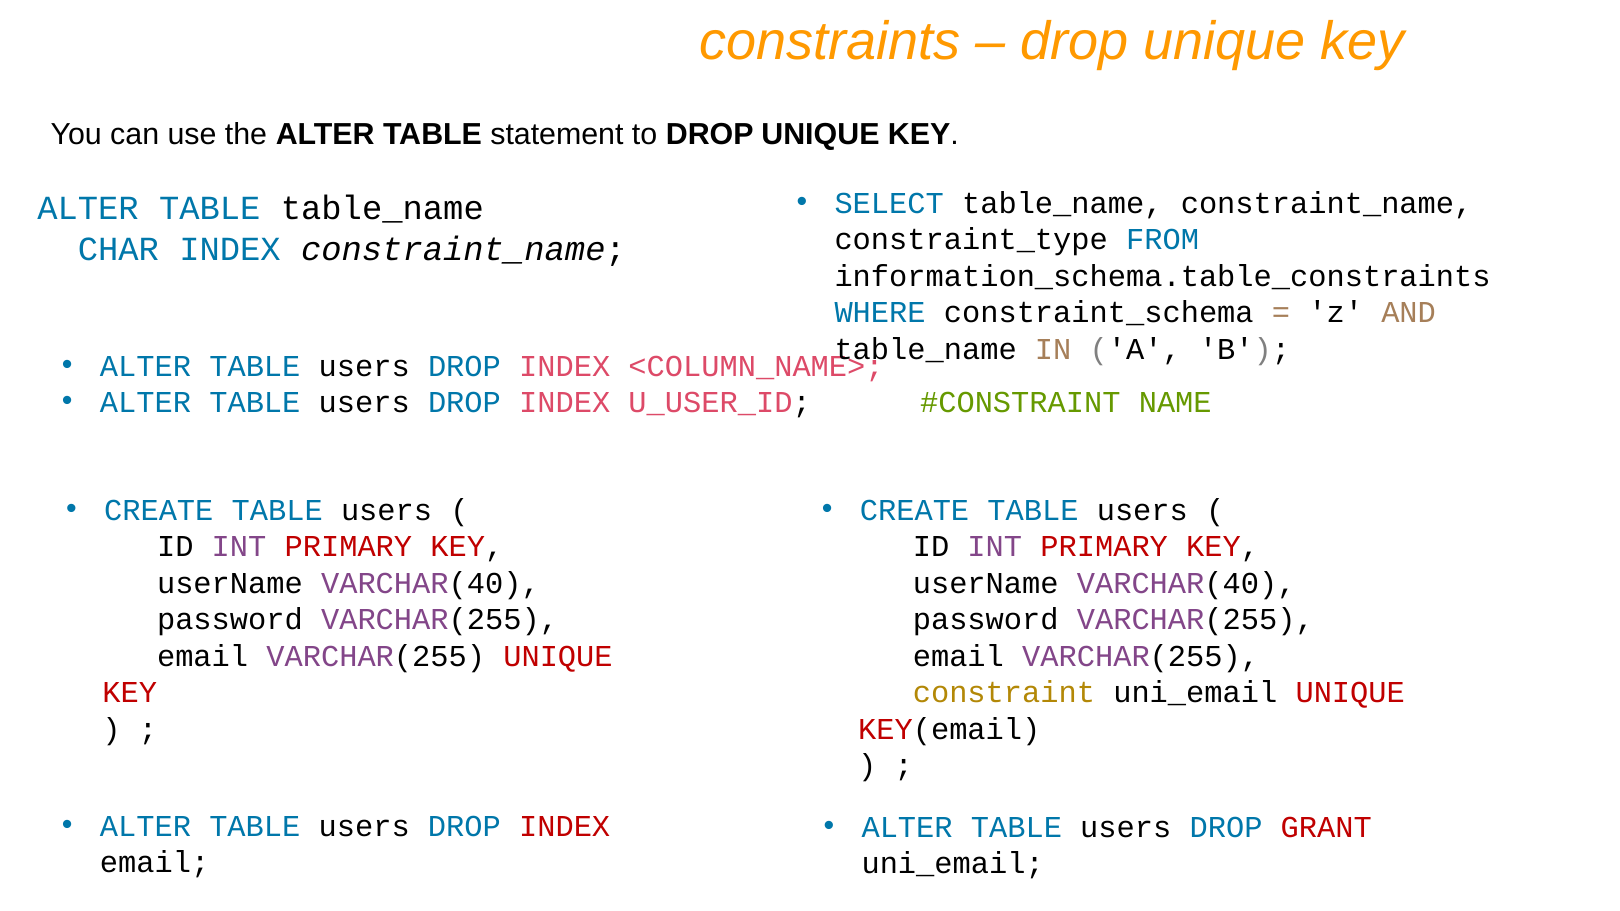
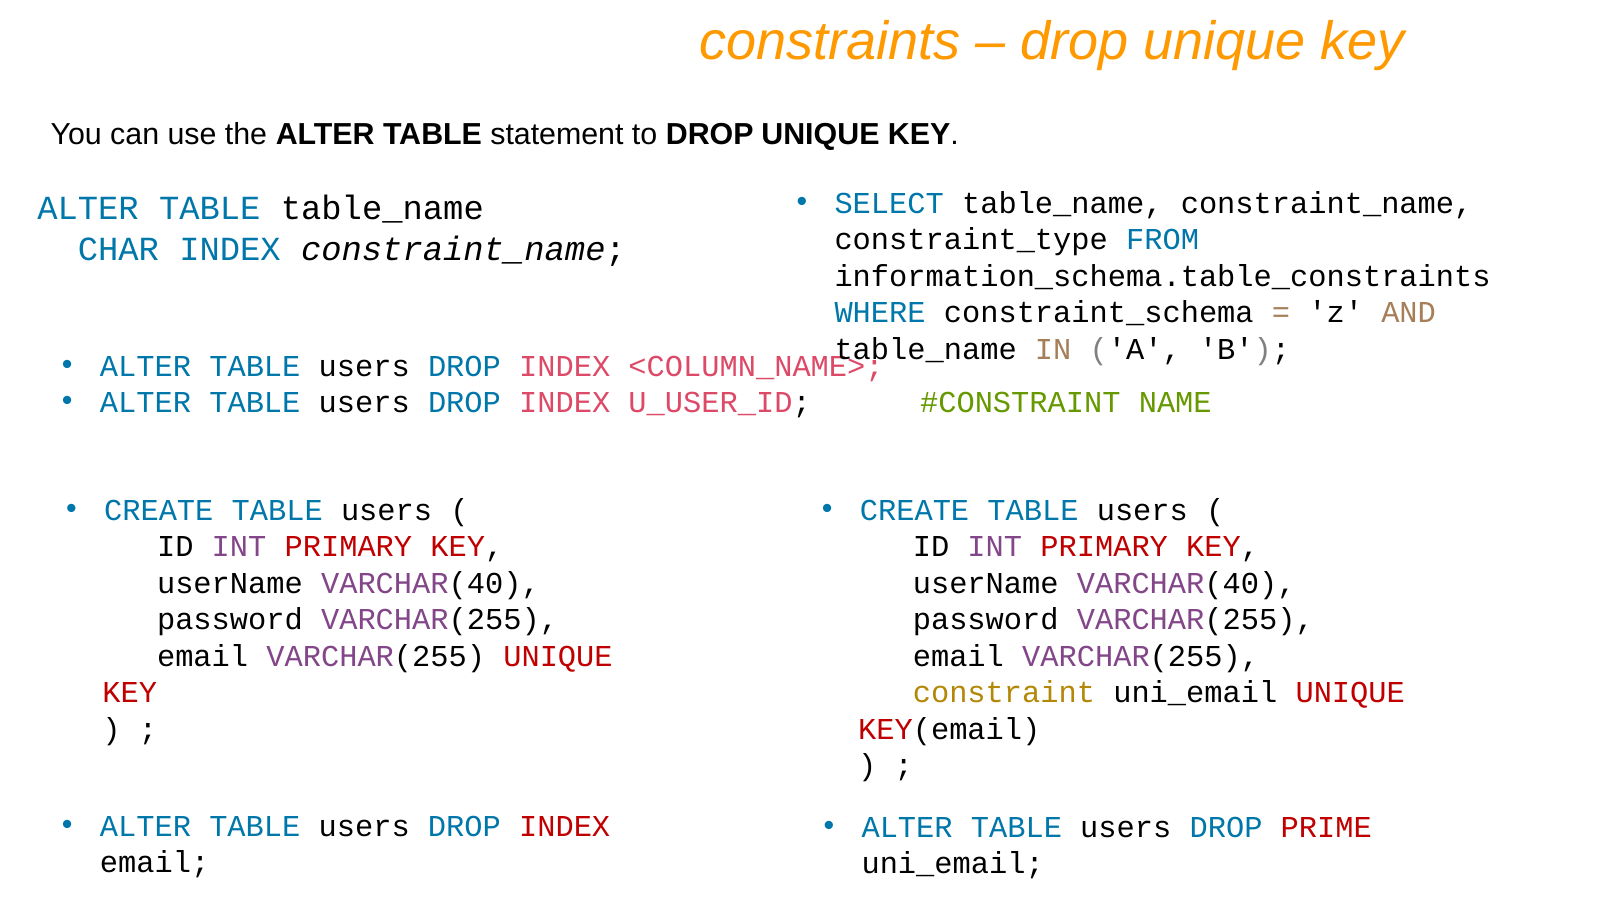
GRANT: GRANT -> PRIME (1326, 828)
